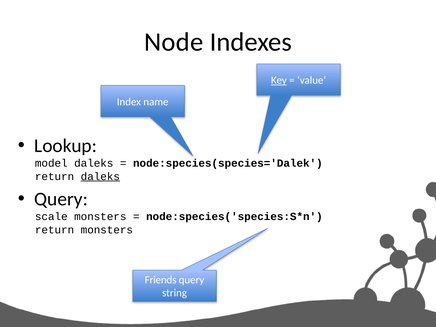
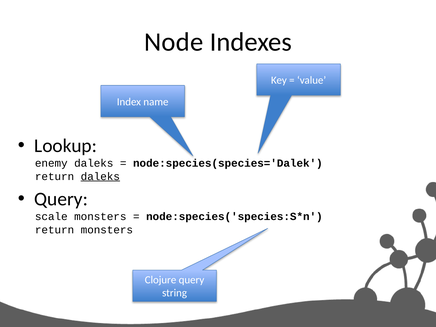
Key underline: present -> none (279, 80)
model: model -> enemy (51, 163)
Friends: Friends -> Clojure (161, 280)
